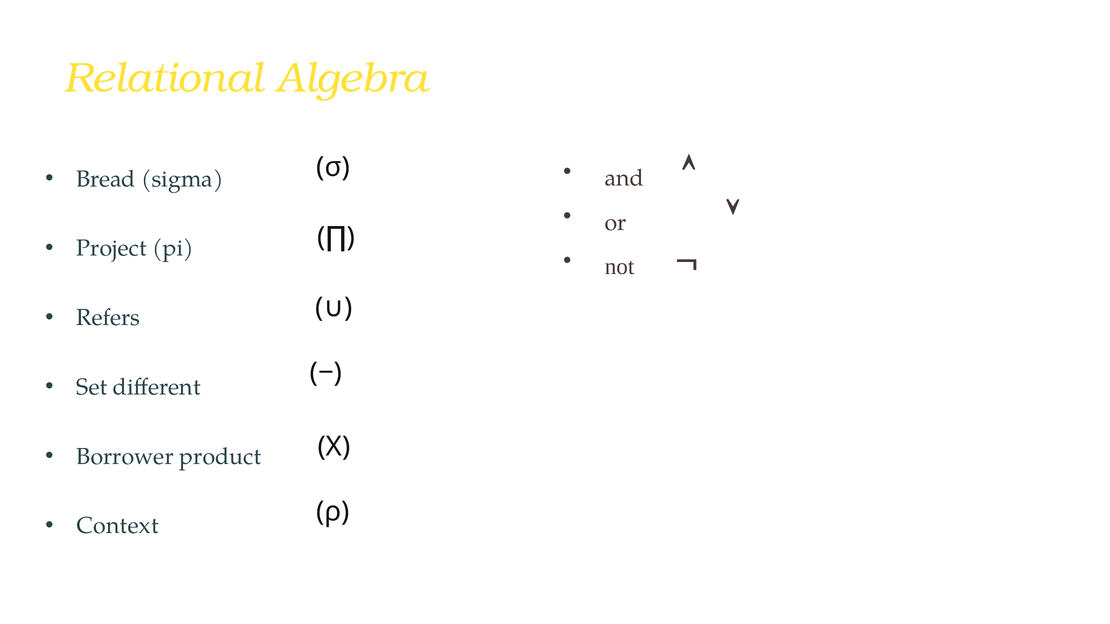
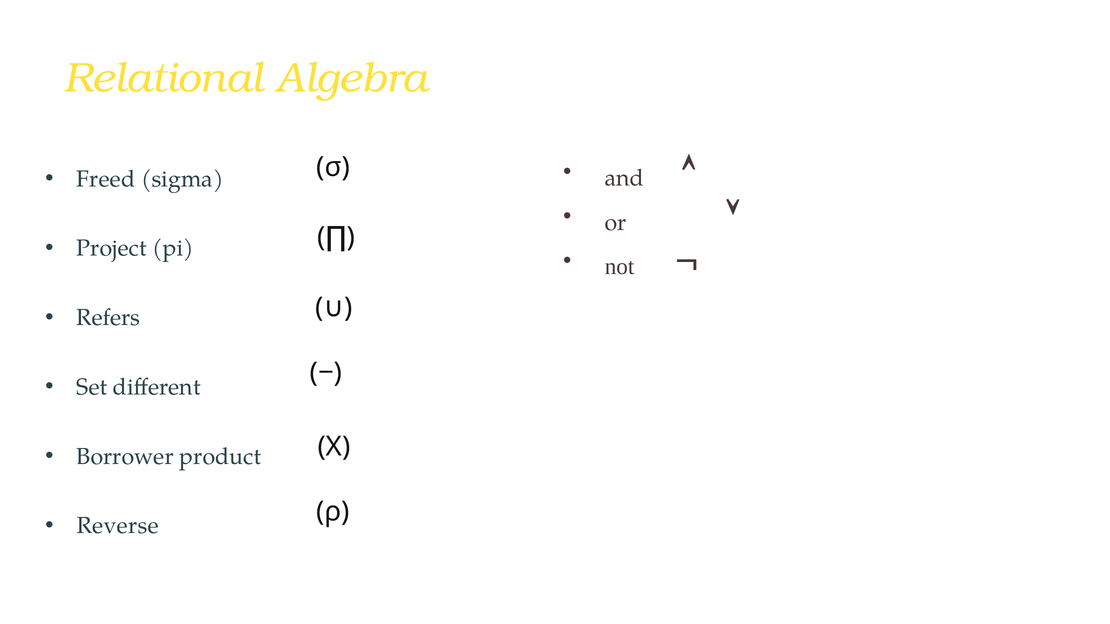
Bread: Bread -> Freed (106, 179)
Context: Context -> Reverse (118, 526)
